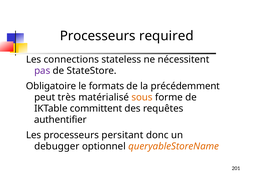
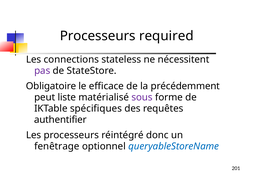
formats: formats -> efficace (106, 86)
très: très -> liste (67, 98)
sous colour: orange -> purple (142, 98)
committent: committent -> spécifiques (96, 109)
persitant: persitant -> réintégré (122, 135)
debugger: debugger -> fenêtrage (57, 147)
queryableStoreName colour: orange -> blue (174, 147)
